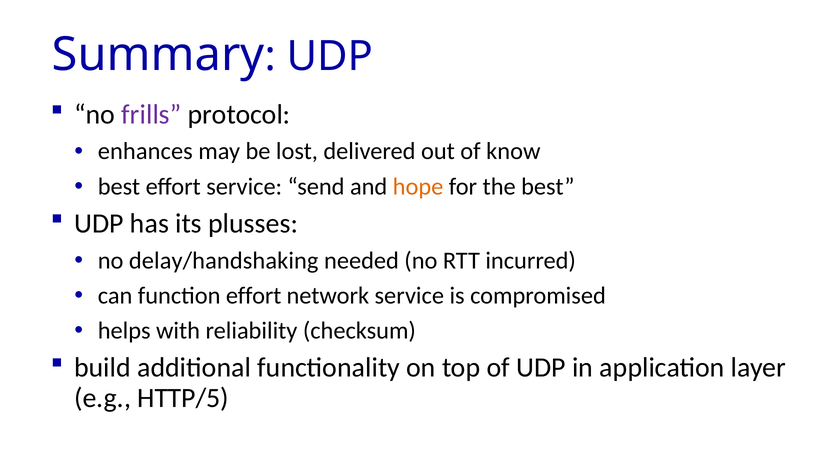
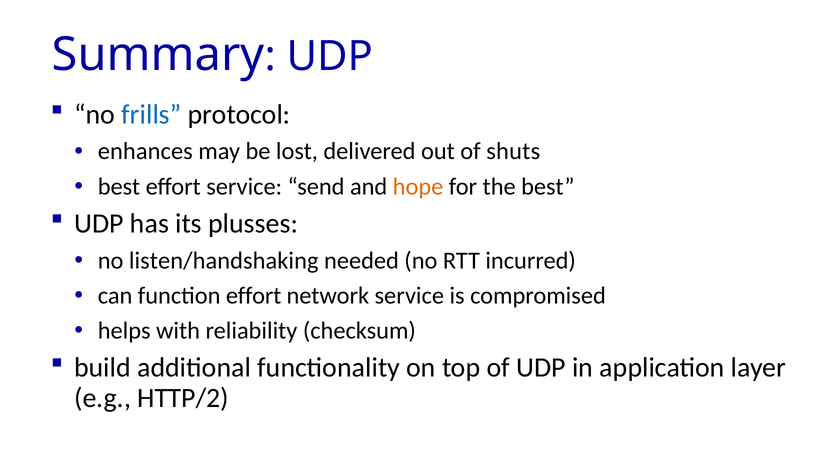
frills colour: purple -> blue (151, 114)
know: know -> shuts (513, 151)
delay/handshaking: delay/handshaking -> listen/handshaking (224, 260)
HTTP/5: HTTP/5 -> HTTP/2 (183, 398)
